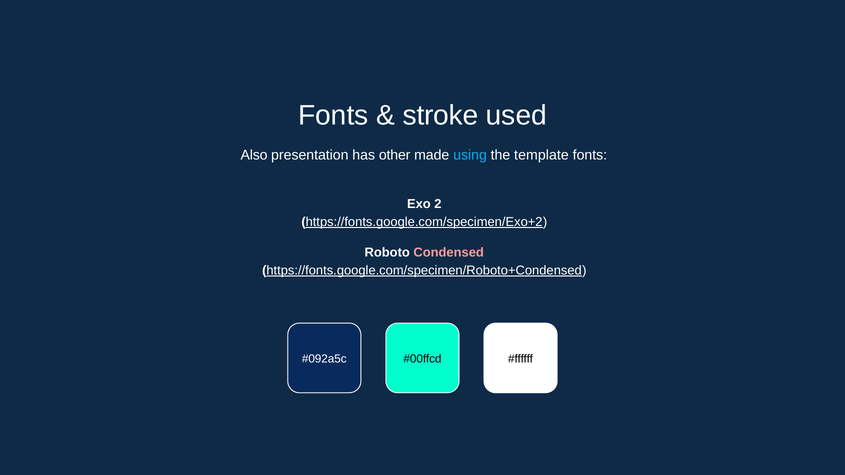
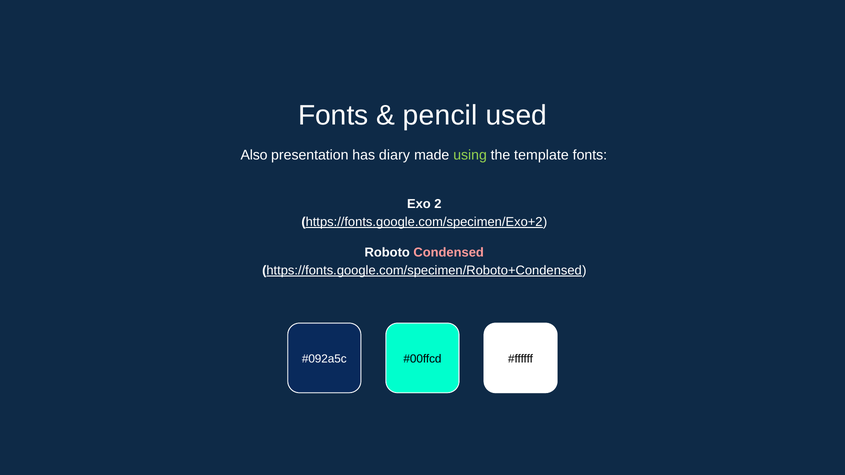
stroke: stroke -> pencil (440, 116)
other: other -> diary (394, 155)
using colour: light blue -> light green (470, 155)
